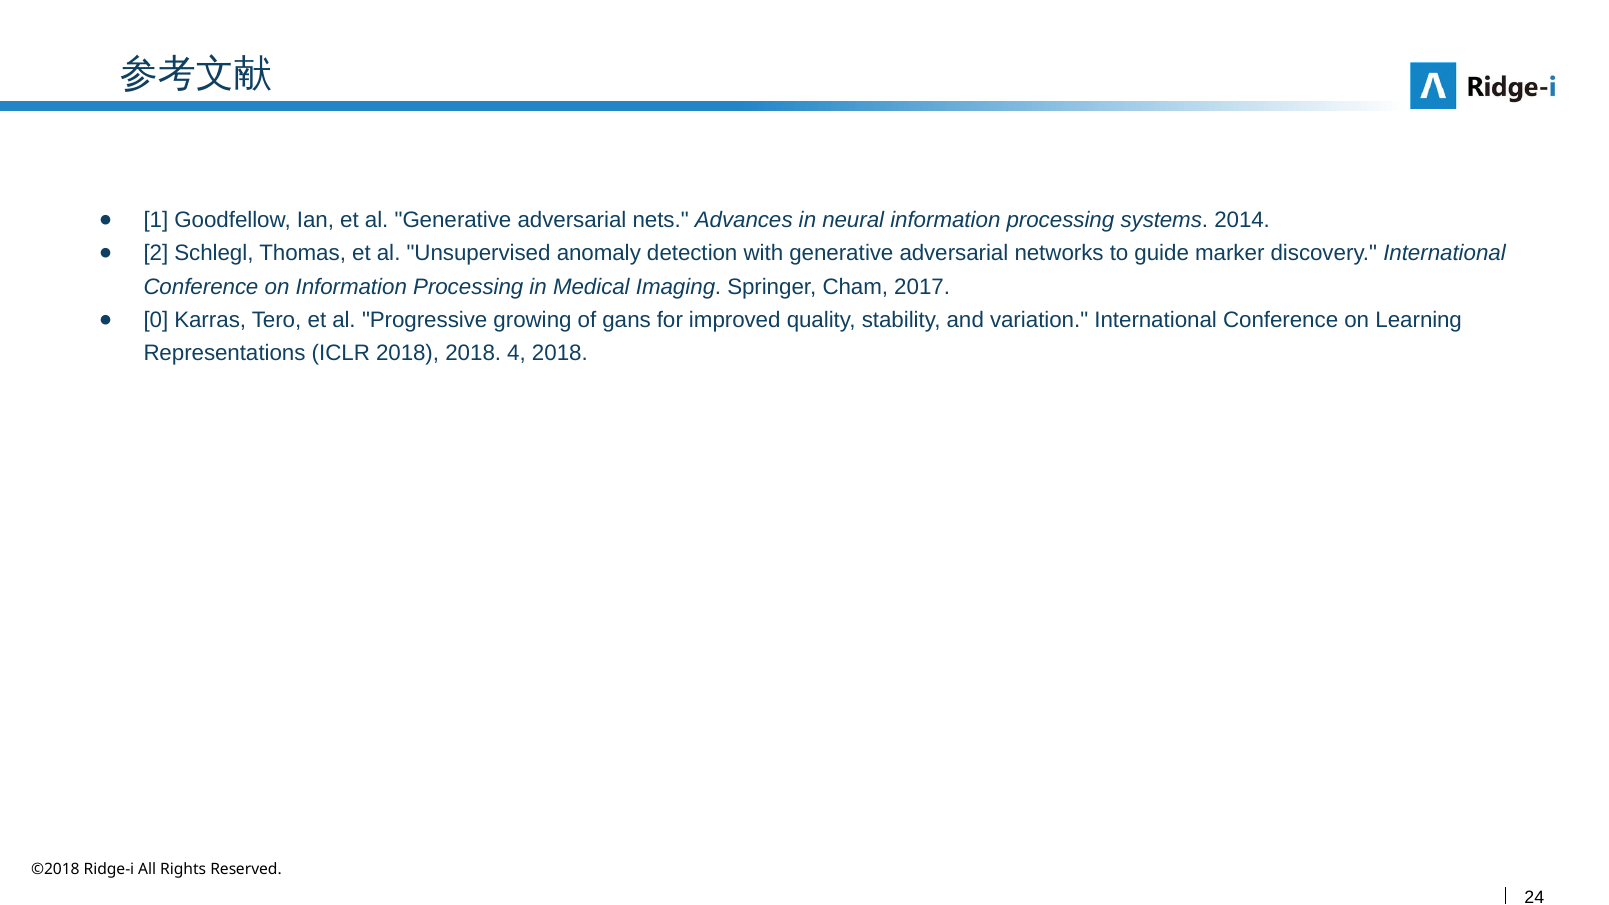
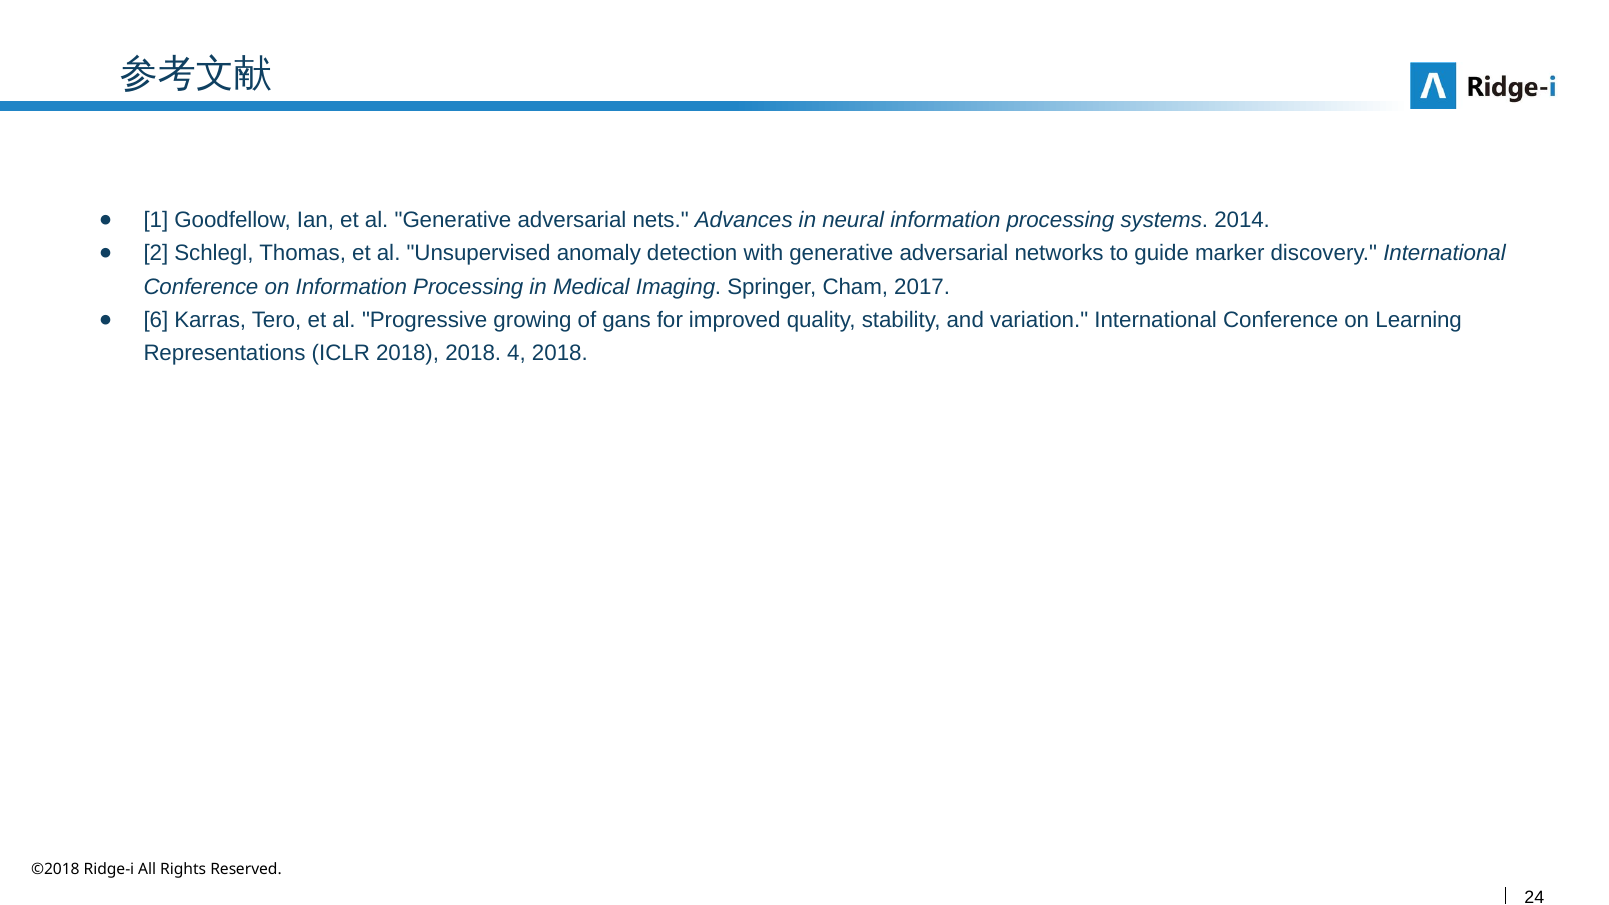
0: 0 -> 6 (156, 320)
